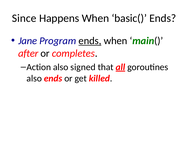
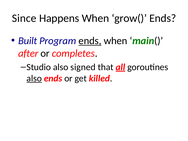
basic(: basic( -> grow( (129, 18)
Jane: Jane -> Built (28, 41)
Action: Action -> Studio (39, 67)
also underline: none -> present (34, 78)
